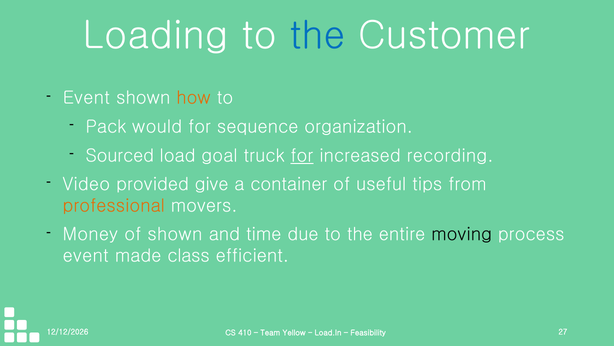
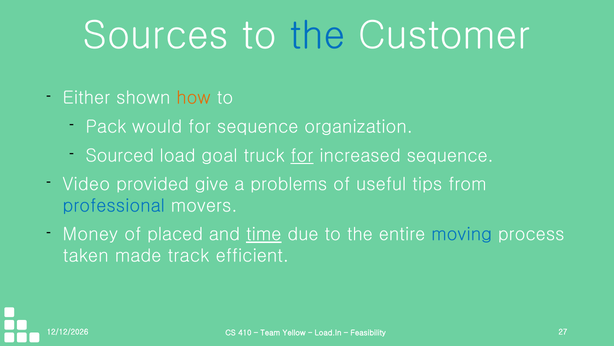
Loading: Loading -> Sources (156, 35)
Event: Event -> Either (86, 98)
increased recording: recording -> sequence (450, 155)
container: container -> problems (289, 184)
professional colour: orange -> blue (114, 205)
of shown: shown -> placed (175, 234)
time underline: none -> present (264, 234)
moving colour: black -> blue (462, 234)
event: event -> taken (86, 256)
class: class -> track (188, 256)
